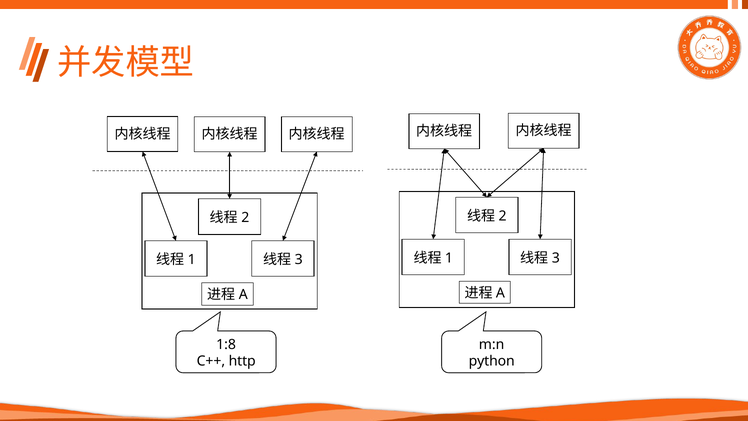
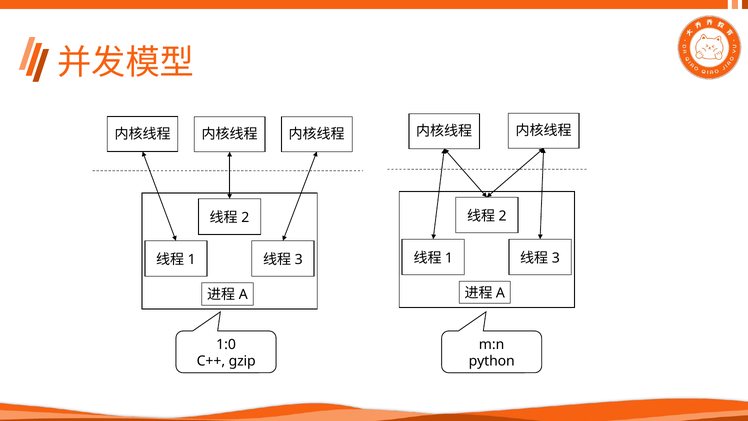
1:8: 1:8 -> 1:0 (226, 344)
http: http -> gzip (242, 361)
